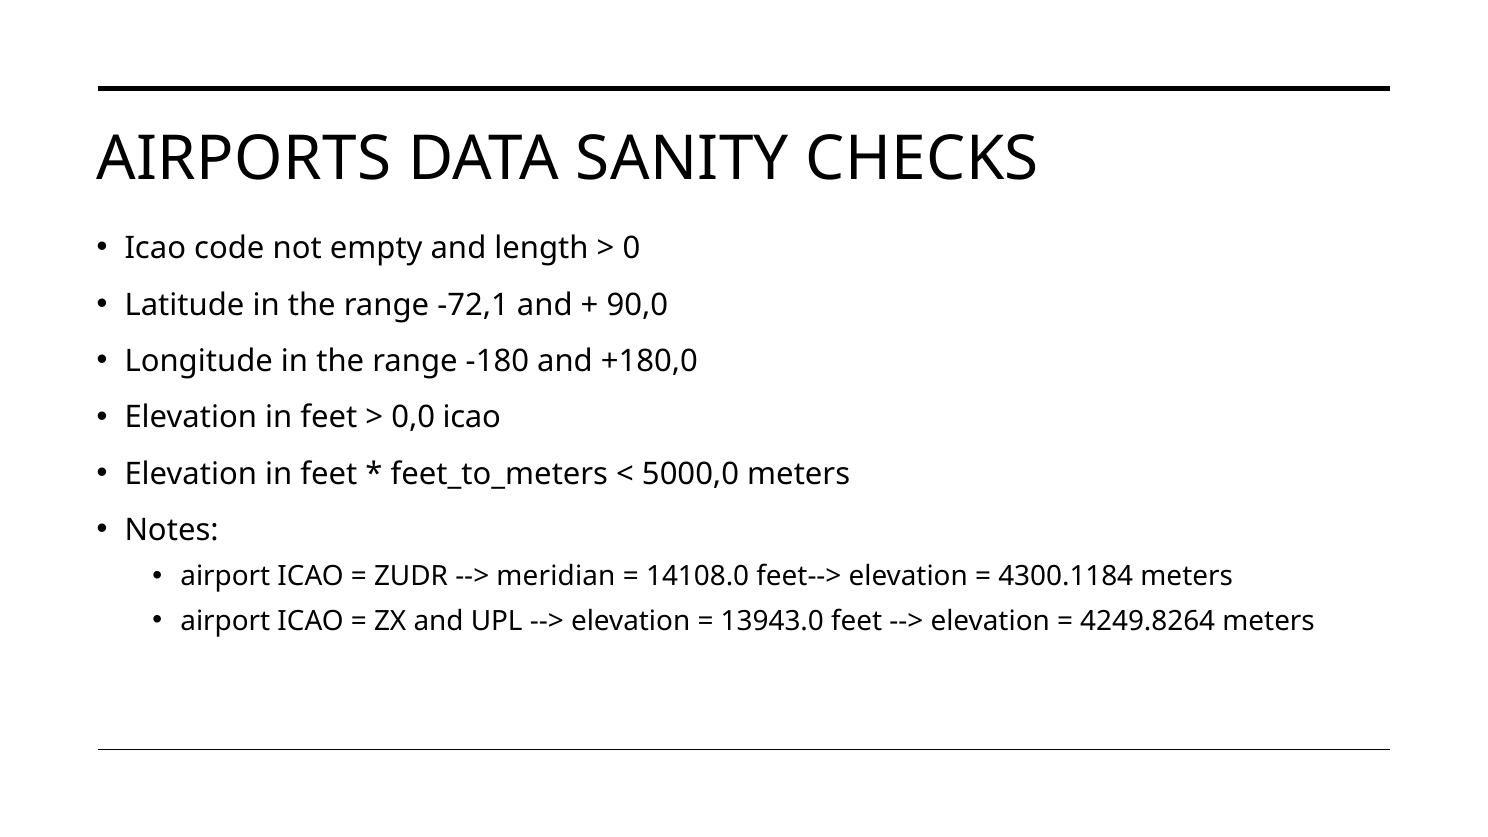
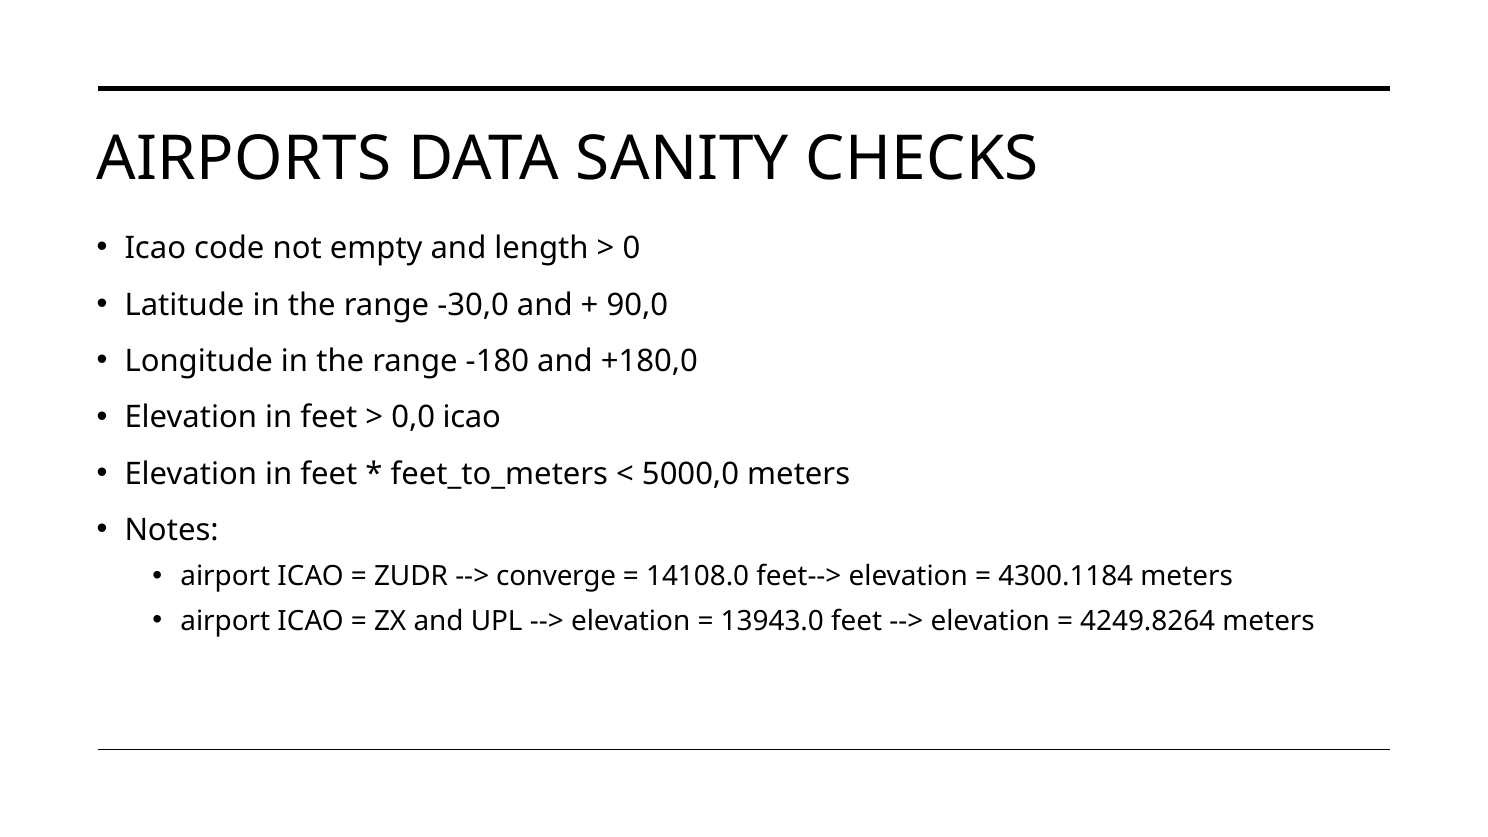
-72,1: -72,1 -> -30,0 (473, 305)
meridian: meridian -> converge (556, 577)
